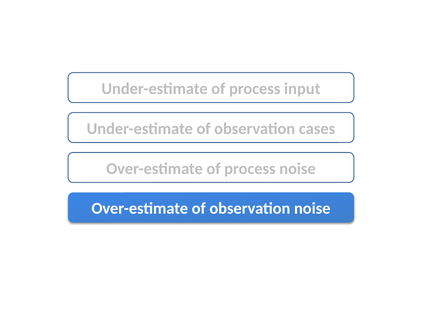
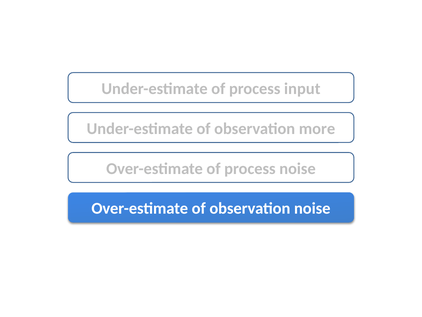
cases: cases -> more (317, 128)
